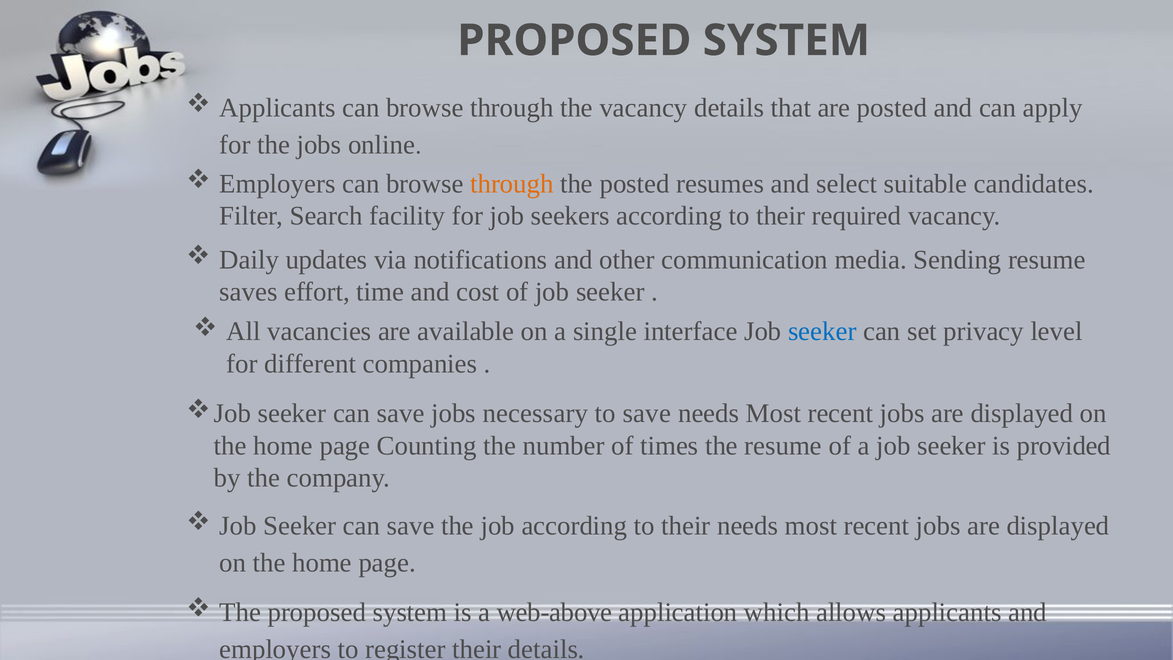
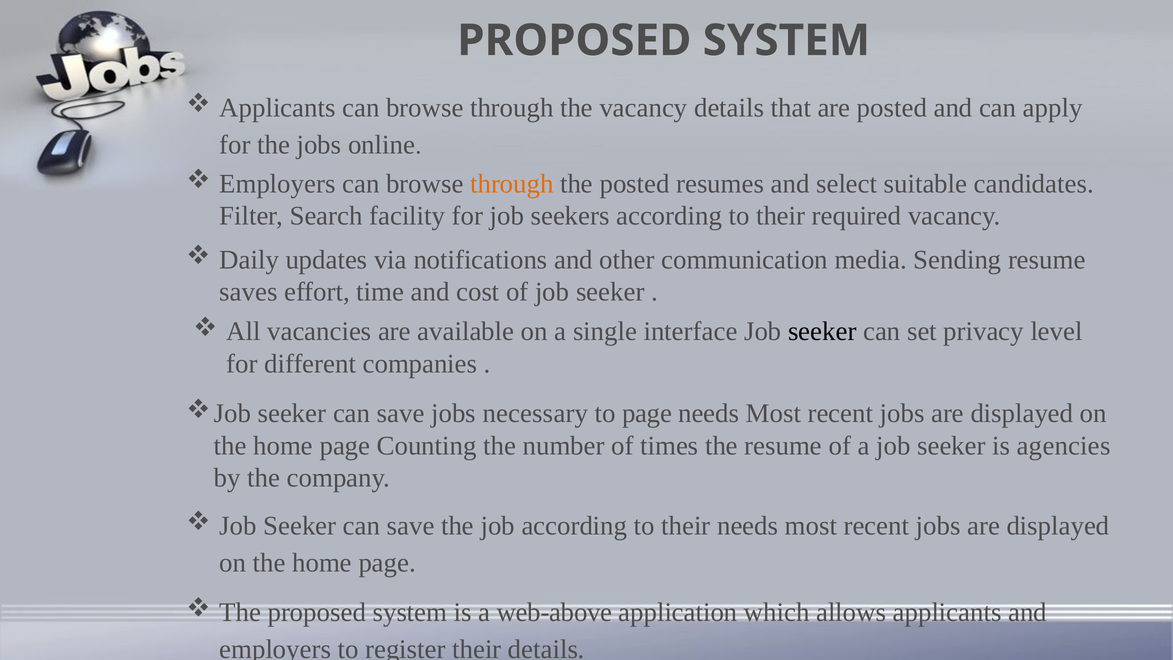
seeker colour: blue -> black (822, 331)
to save: save -> page (647, 413)
provided: provided -> agencies (1064, 446)
